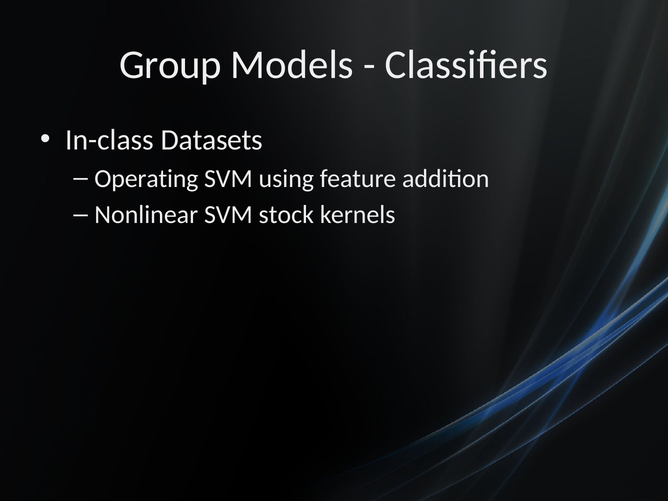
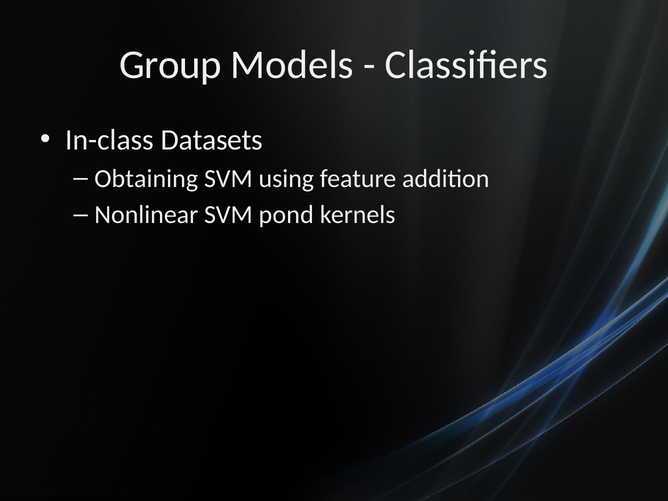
Operating: Operating -> Obtaining (146, 178)
stock: stock -> pond (286, 215)
